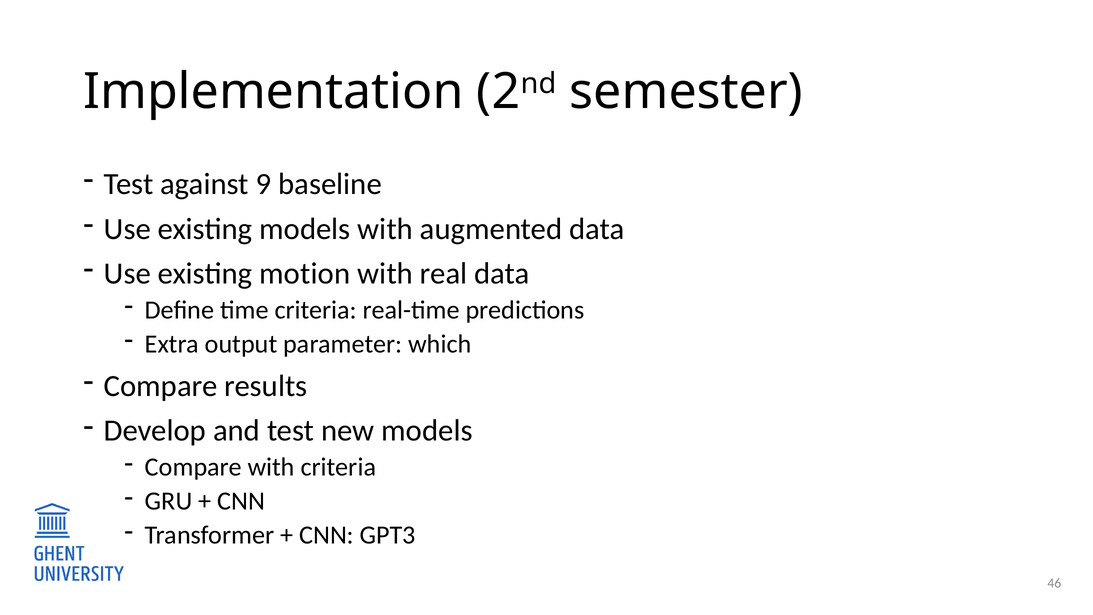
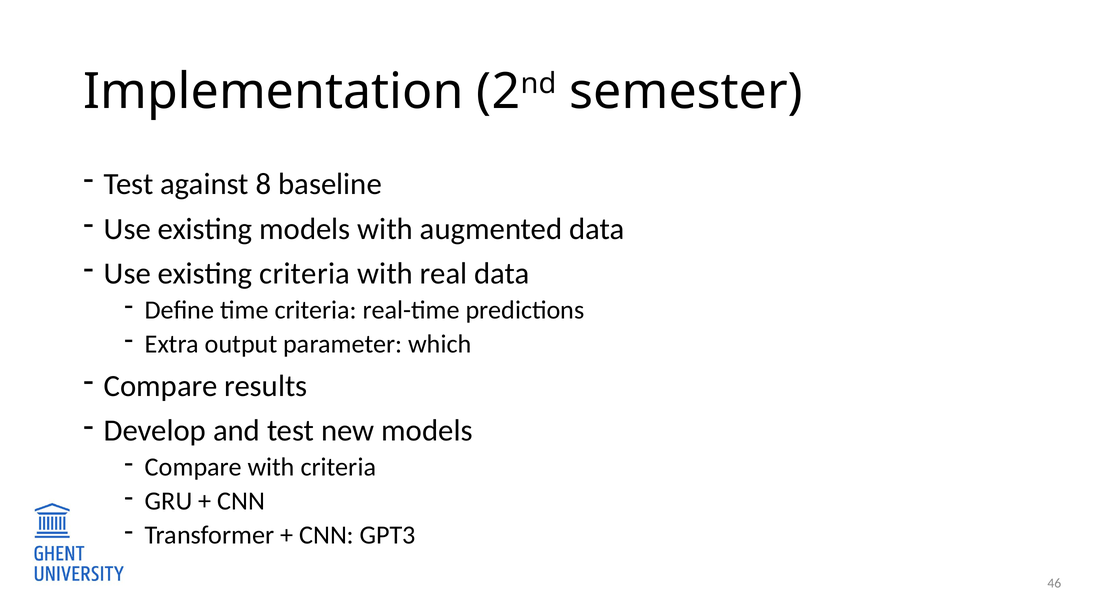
9: 9 -> 8 (263, 184)
existing motion: motion -> criteria (305, 273)
